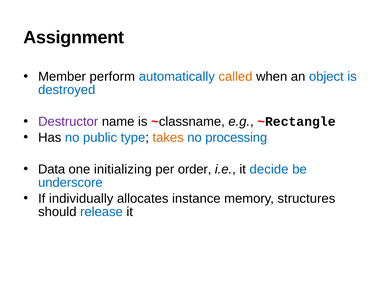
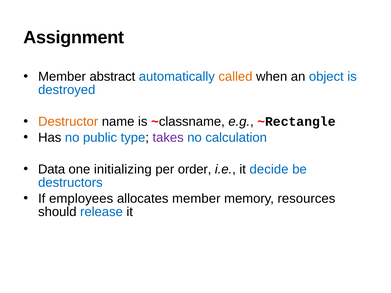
perform: perform -> abstract (112, 77)
Destructor colour: purple -> orange (68, 122)
takes colour: orange -> purple (168, 138)
processing: processing -> calculation (236, 138)
underscore: underscore -> destructors (70, 183)
individually: individually -> employees (81, 199)
allocates instance: instance -> member (196, 199)
structures: structures -> resources (306, 199)
